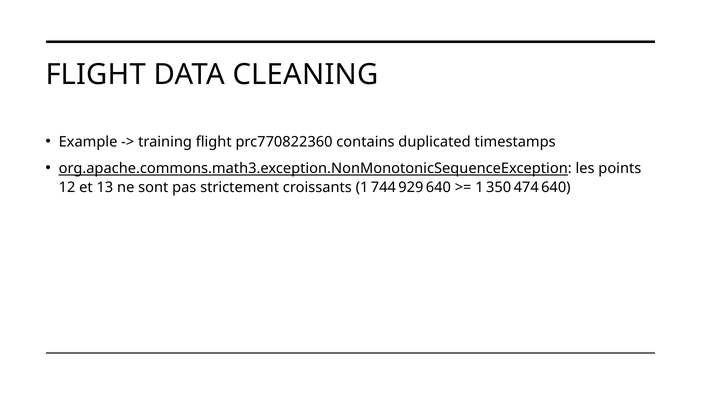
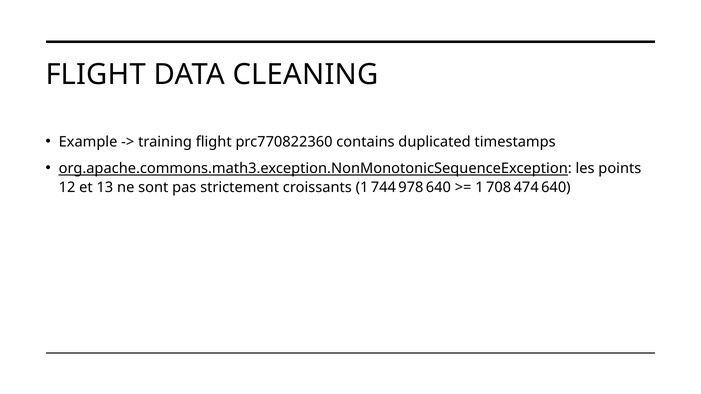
929: 929 -> 978 (411, 188)
350: 350 -> 708 (499, 188)
